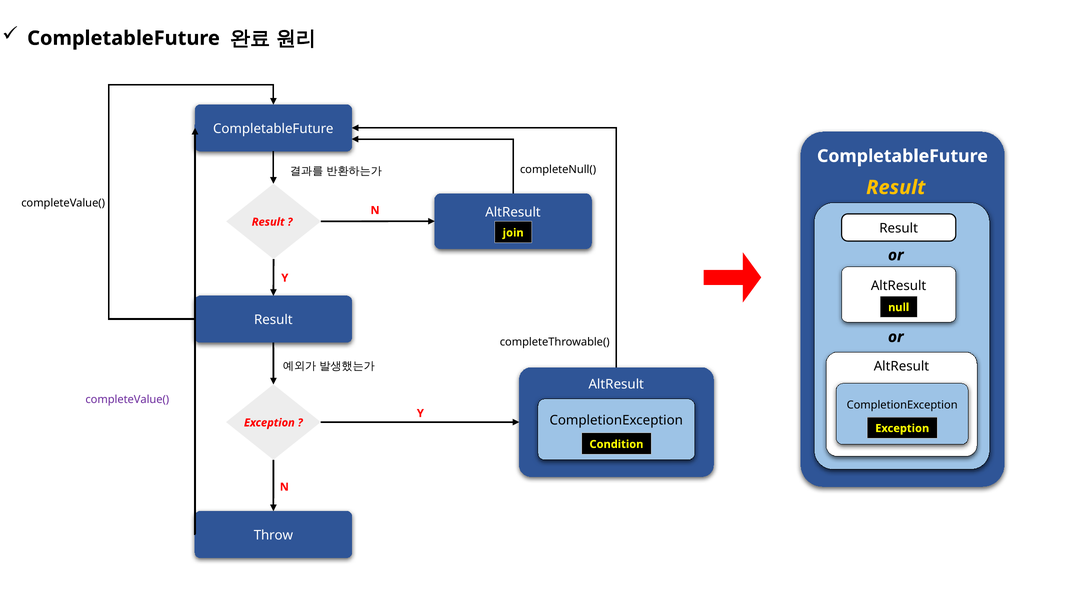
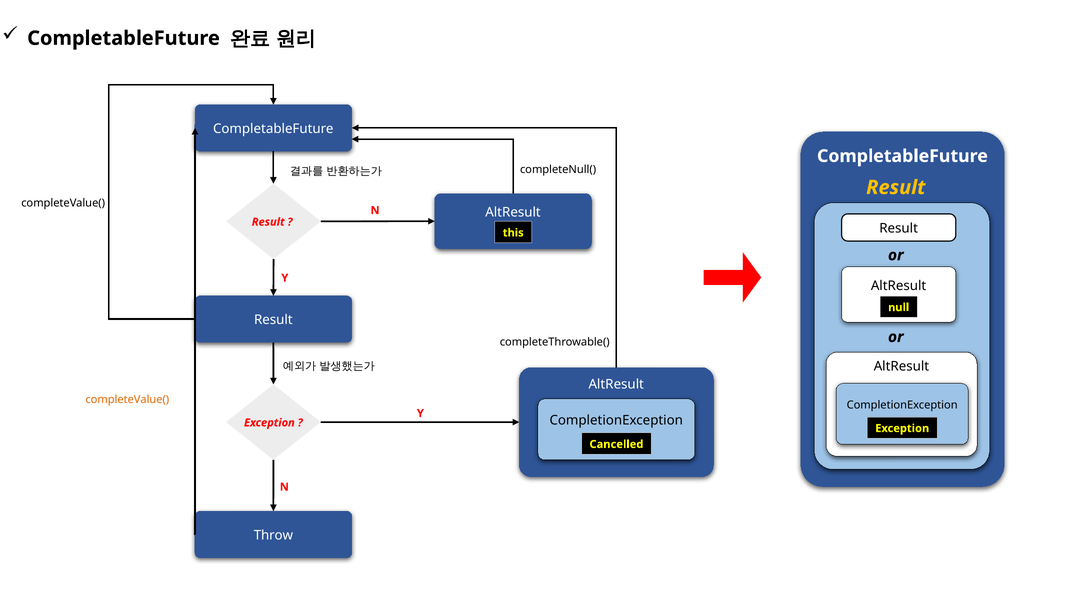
join: join -> this (513, 233)
completeValue( colour: purple -> orange (127, 399)
Condition: Condition -> Cancelled (616, 444)
